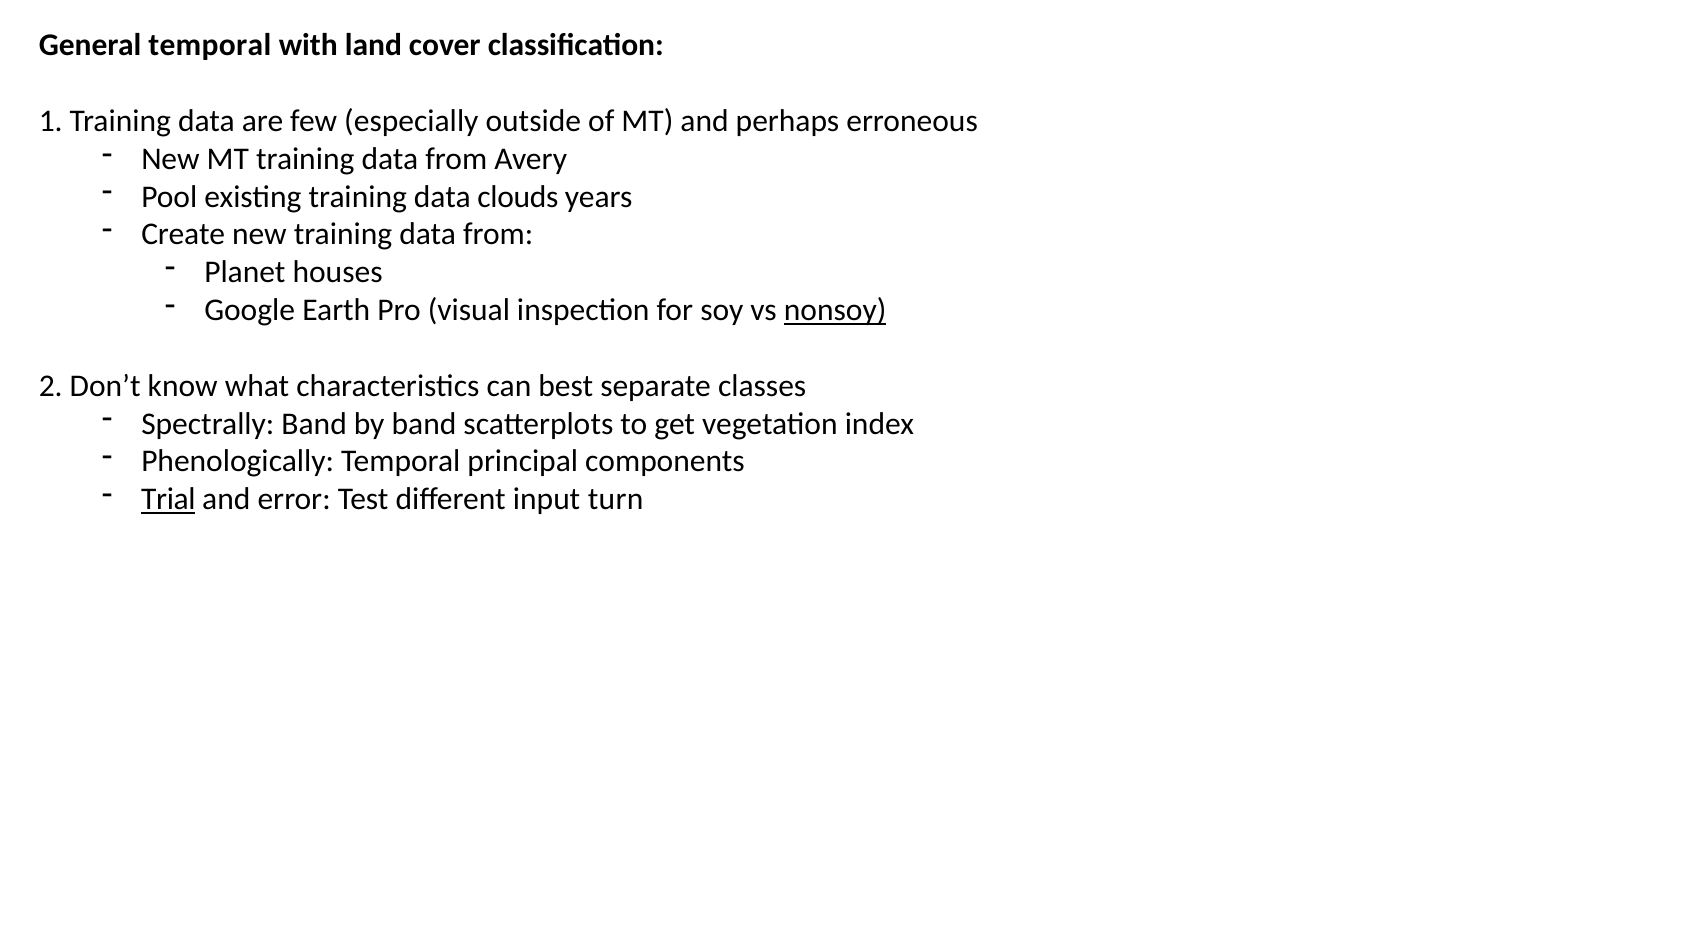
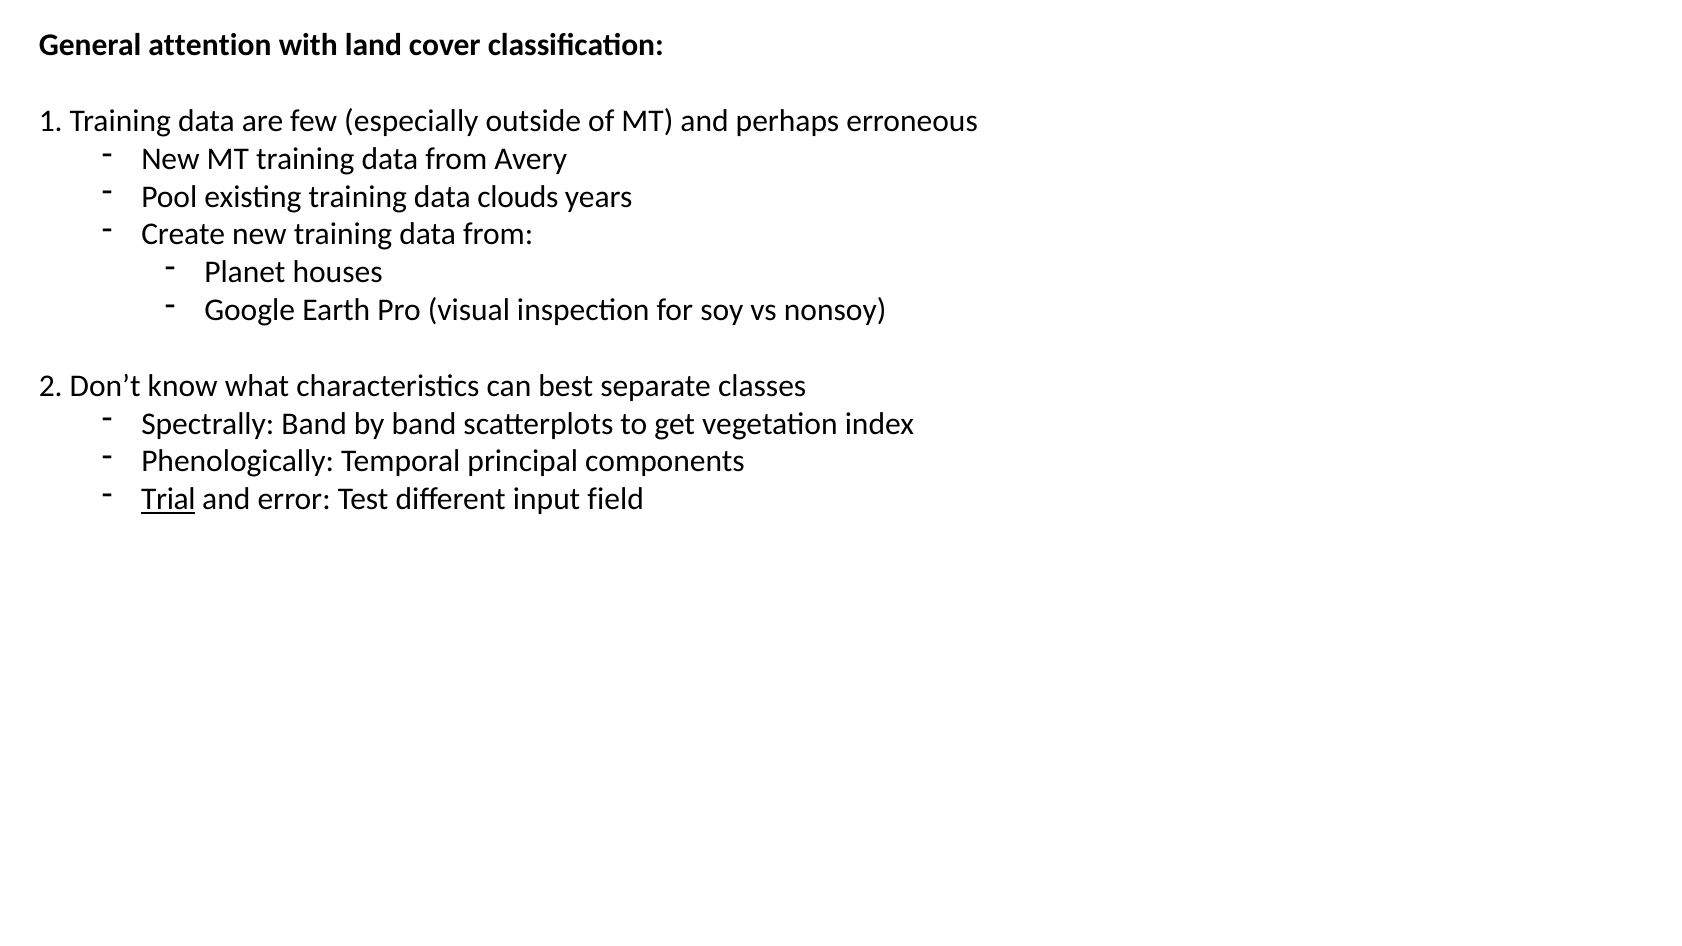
General temporal: temporal -> attention (210, 45)
nonsoy underline: present -> none (835, 310)
turn: turn -> field (616, 499)
